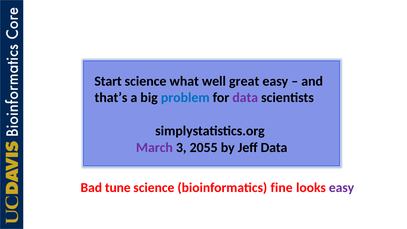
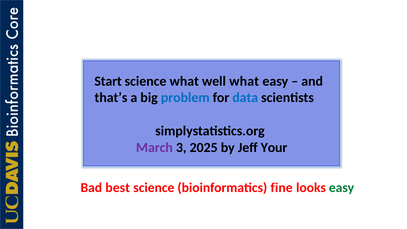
well great: great -> what (244, 81)
data colour: purple -> blue (245, 98)
2055: 2055 -> 2025 (204, 148)
Jeff Data: Data -> Your (274, 148)
tune: tune -> best (118, 188)
easy colour: purple -> green (342, 188)
